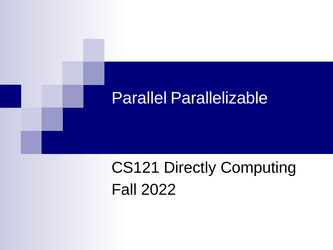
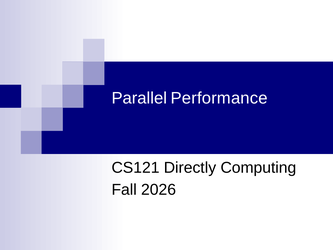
Parallelizable: Parallelizable -> Performance (219, 98)
2022: 2022 -> 2026 (159, 190)
